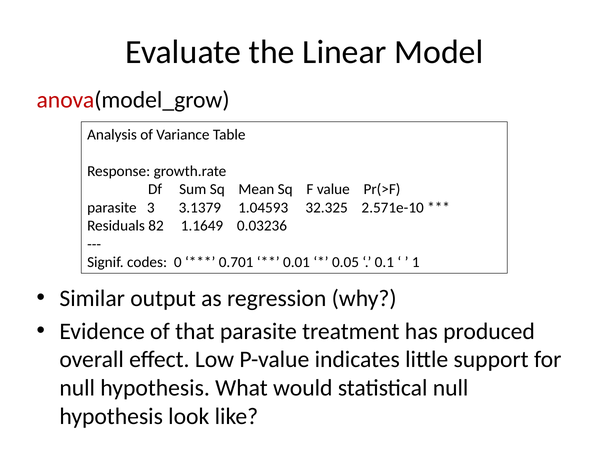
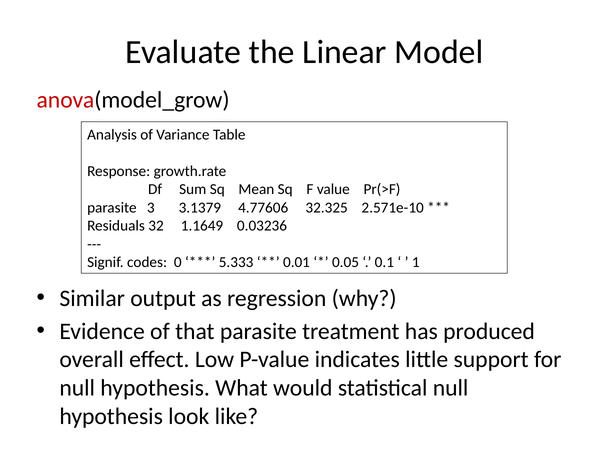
1.04593: 1.04593 -> 4.77606 (263, 208)
82: 82 -> 32 (156, 226)
0.701: 0.701 -> 5.333 (236, 263)
